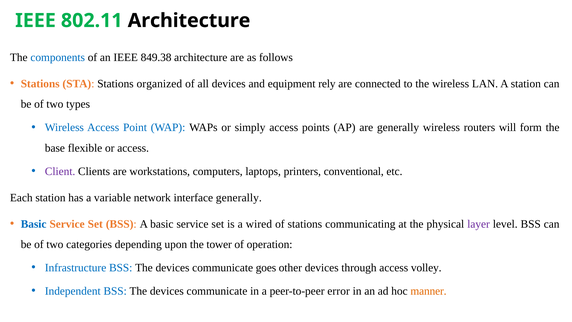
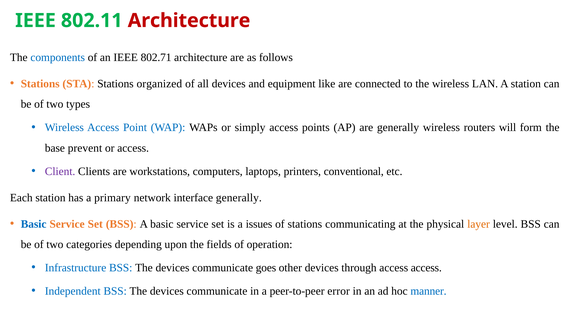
Architecture colour: black -> red (189, 21)
849.38: 849.38 -> 802.71 (156, 57)
rely: rely -> like (327, 84)
flexible: flexible -> prevent (85, 148)
variable: variable -> primary (112, 197)
wired: wired -> issues (259, 224)
layer colour: purple -> orange (479, 224)
tower: tower -> fields (219, 244)
access volley: volley -> access (426, 268)
manner colour: orange -> blue (429, 291)
